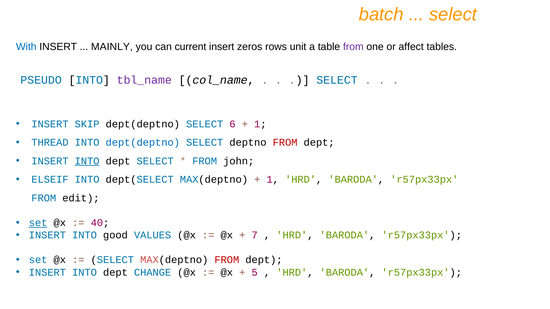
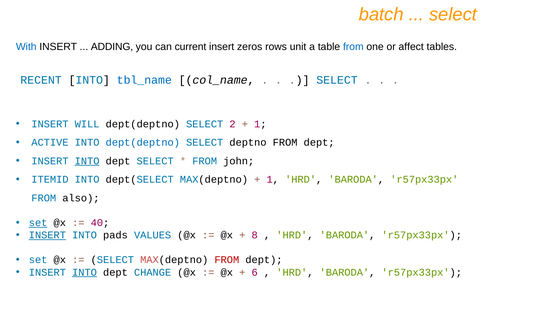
MAINLY: MAINLY -> ADDING (112, 47)
from colour: purple -> blue (353, 47)
PSEUDO: PSEUDO -> RECENT (41, 80)
tbl_name colour: purple -> blue (144, 80)
SKIP: SKIP -> WILL (87, 124)
6: 6 -> 2 (232, 124)
THREAD: THREAD -> ACTIVE (50, 143)
FROM colour: red -> black (285, 143)
ELSEIF: ELSEIF -> ITEMID (50, 180)
edit: edit -> also (81, 198)
INSERT underline: none -> present (47, 235)
good: good -> pads (115, 235)
7: 7 -> 8 (255, 235)
INTO underline: none -> present (85, 273)
5: 5 -> 6 (255, 273)
